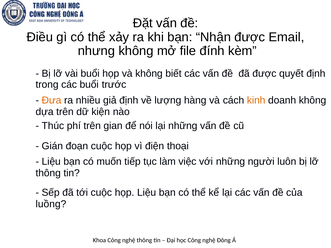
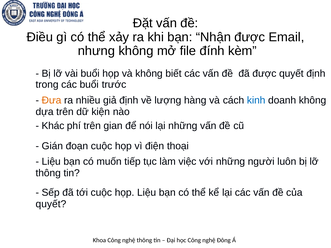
kinh colour: orange -> blue (256, 100)
Thúc: Thúc -> Khác (53, 126)
luồng: luồng -> quyết (51, 204)
